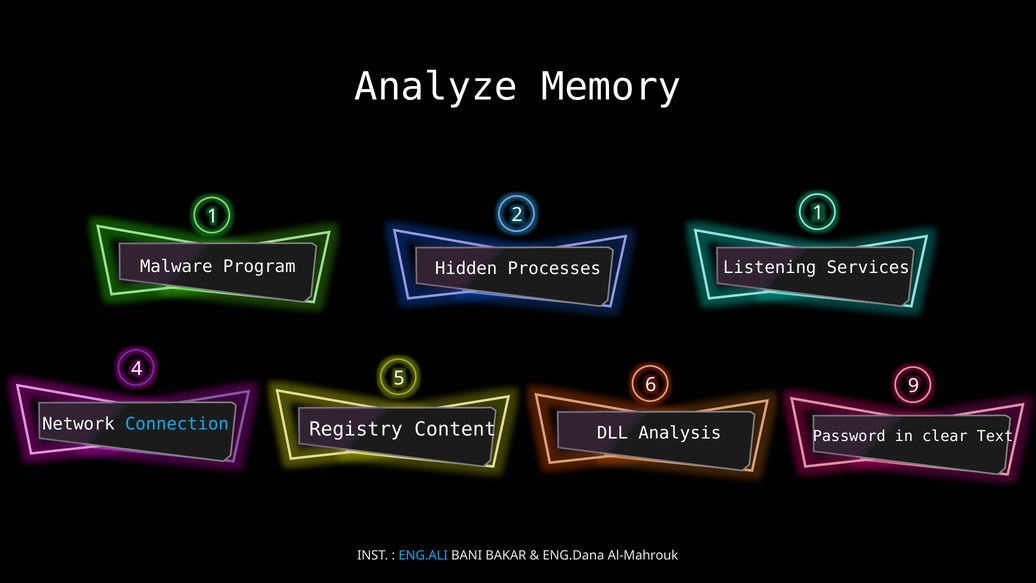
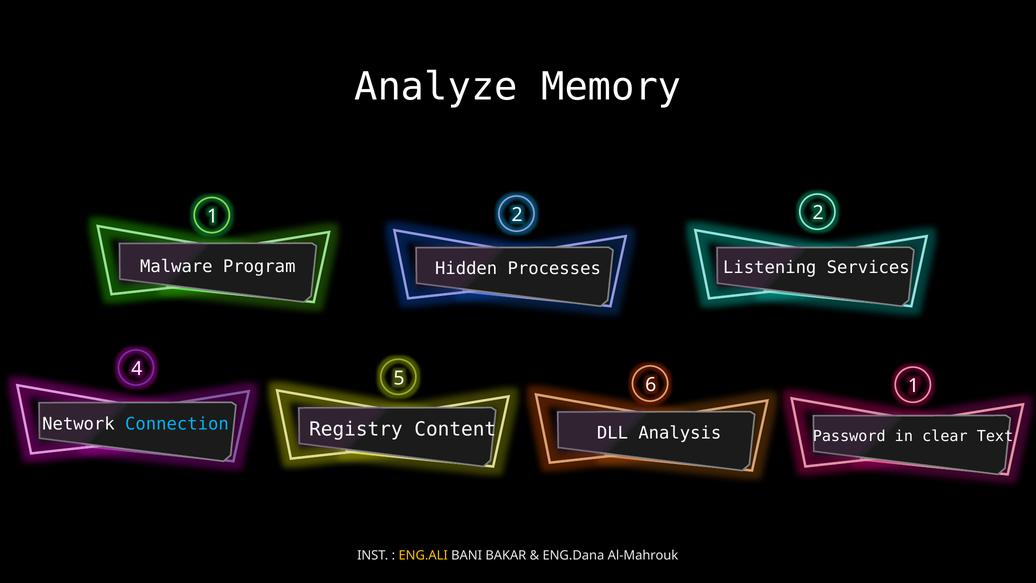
2 1: 1 -> 2 (818, 213)
6 9: 9 -> 1 (914, 386)
ENG.ALI colour: light blue -> yellow (423, 555)
